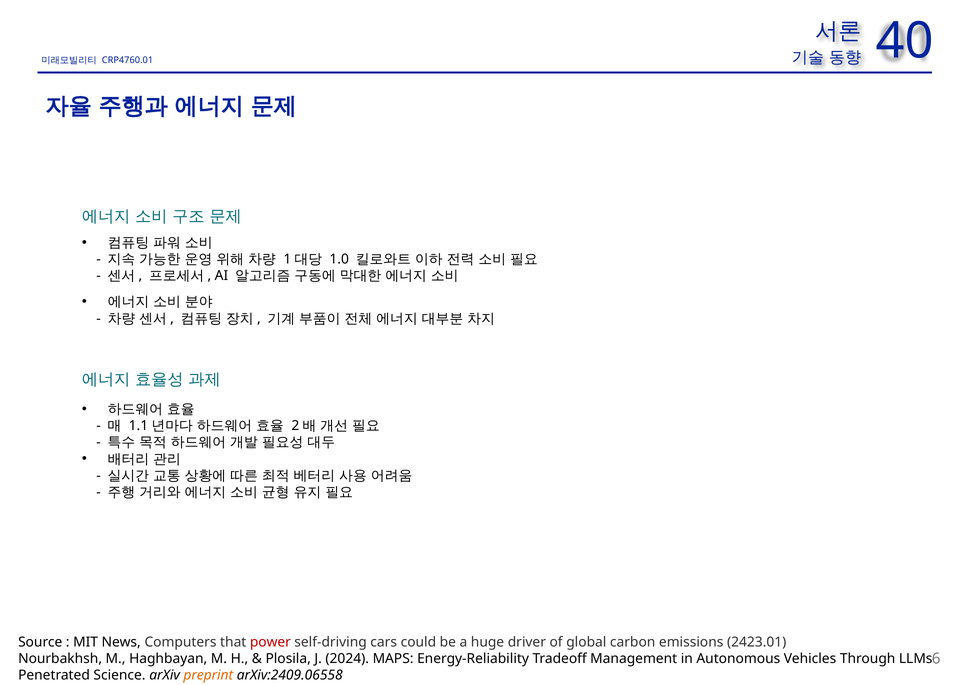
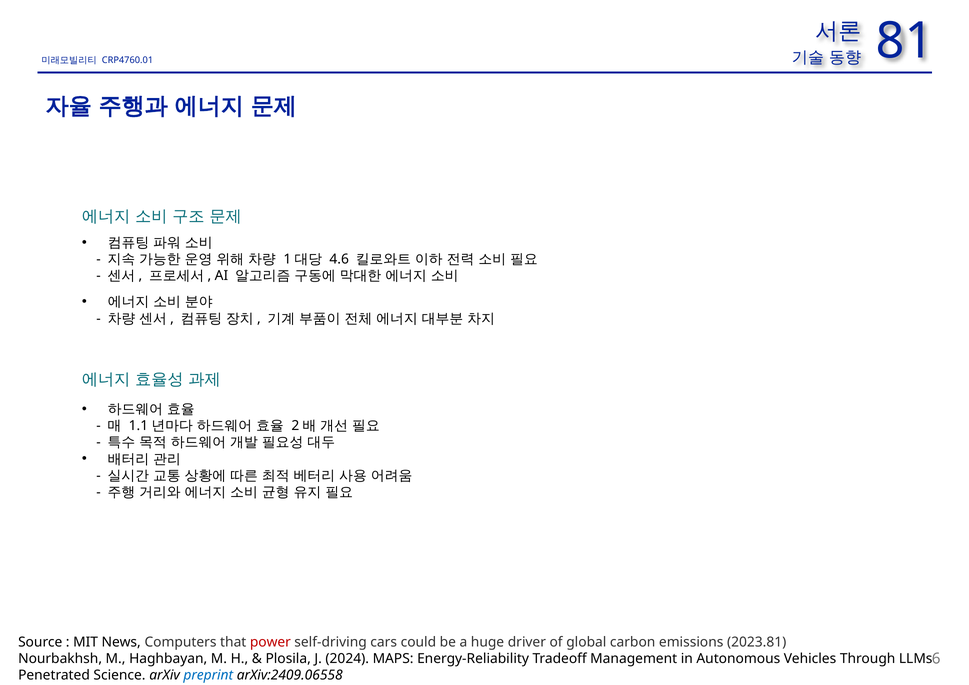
40: 40 -> 81 (905, 41)
1.0: 1.0 -> 4.6 (339, 259)
2423.01: 2423.01 -> 2023.81 (757, 642)
preprint colour: orange -> blue (208, 675)
